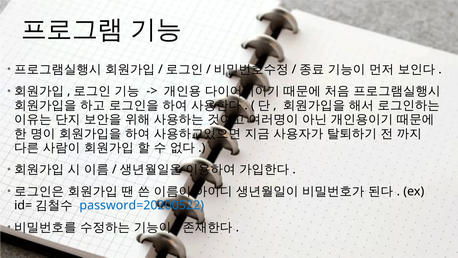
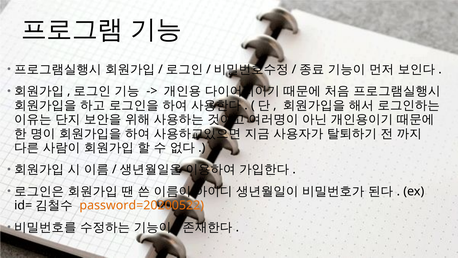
password=20200522 colour: blue -> orange (142, 205)
